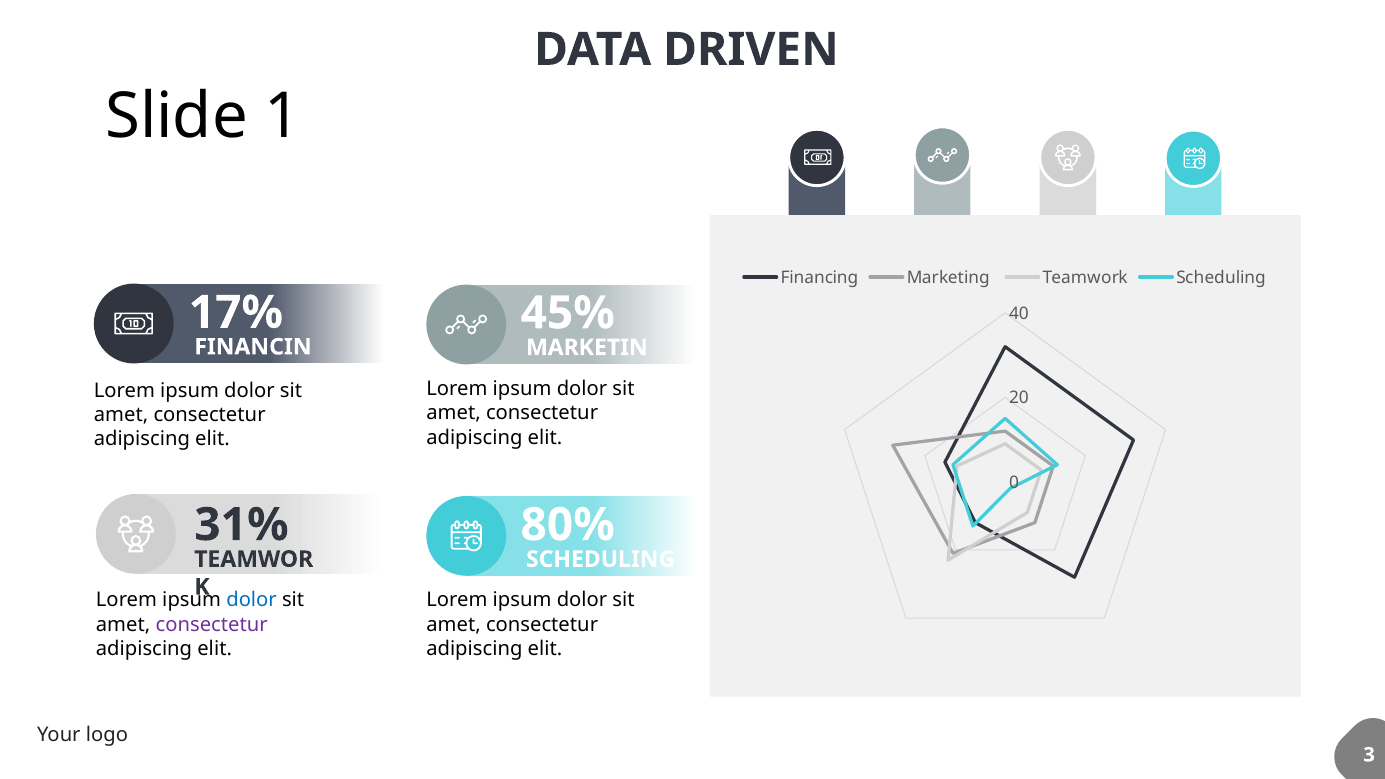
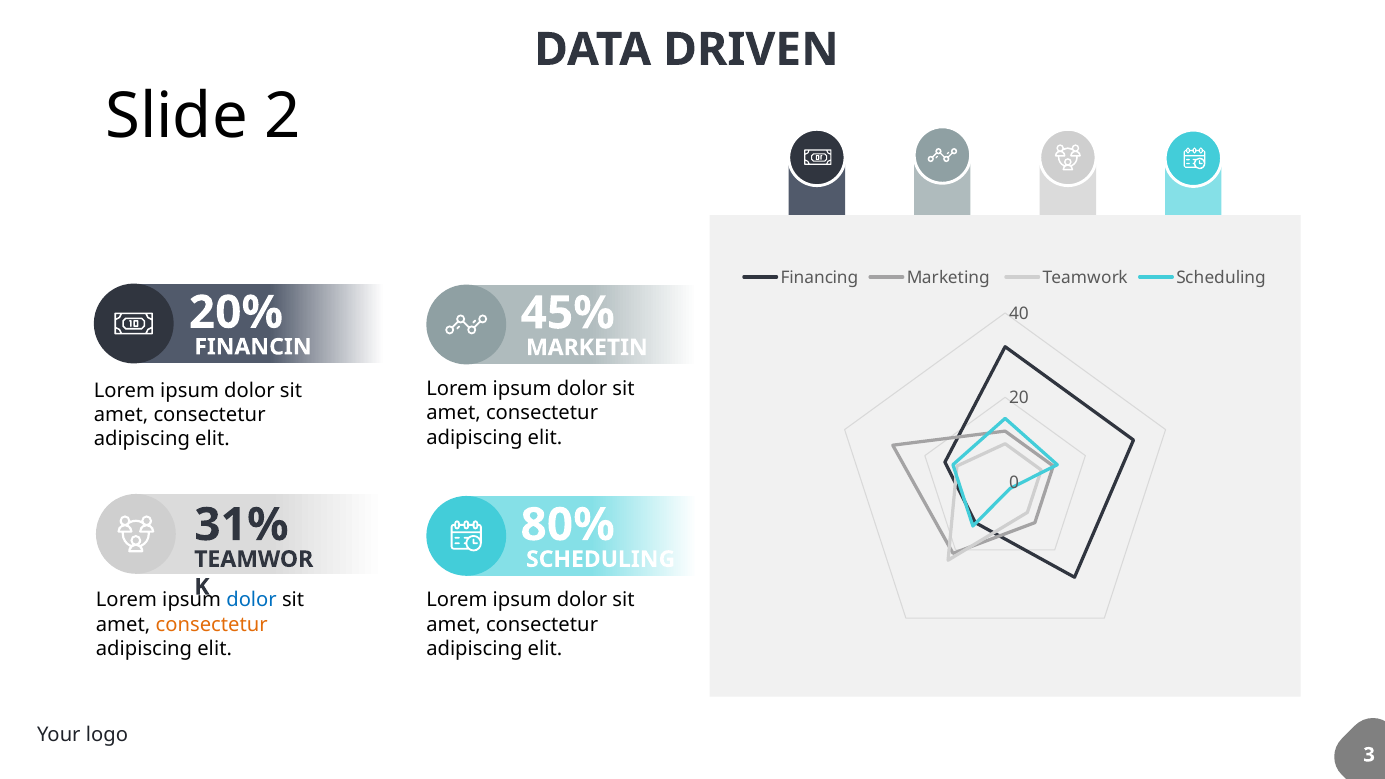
1: 1 -> 2 (282, 116)
17%: 17% -> 20% (236, 313)
consectetur colour: purple -> orange (212, 625)
